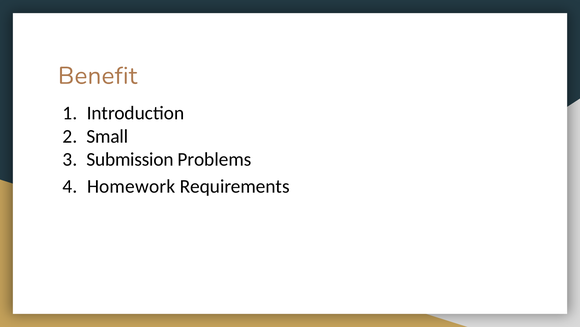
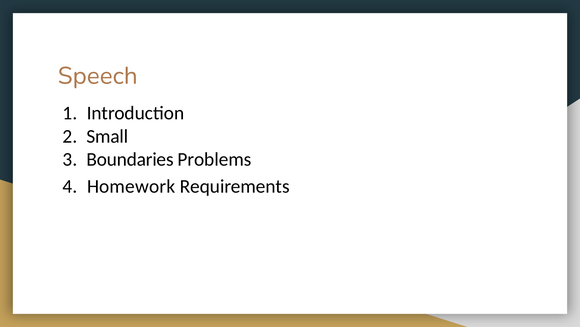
Benefit: Benefit -> Speech (98, 76)
Submission: Submission -> Boundaries (130, 159)
